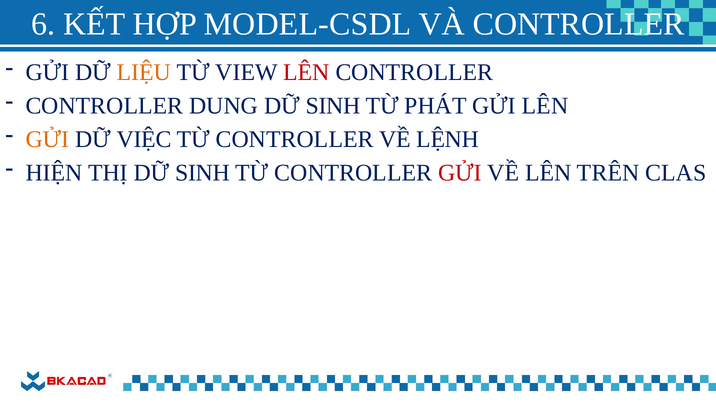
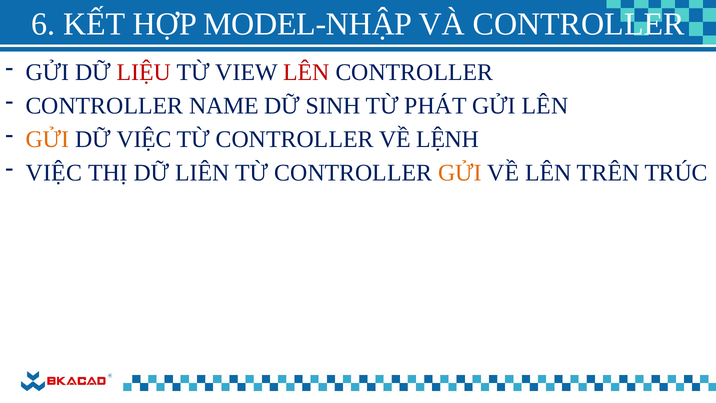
MODEL-CSDL: MODEL-CSDL -> MODEL-NHẬP (308, 24)
LIỆU colour: orange -> red (144, 72)
DUNG: DUNG -> NAME (224, 106)
HIỆN: HIỆN -> VIỆC (54, 173)
THỊ DỮ SINH: SINH -> LIÊN (203, 173)
GỬI colour: red -> orange (460, 173)
CLAS: CLAS -> TRÚC (676, 173)
